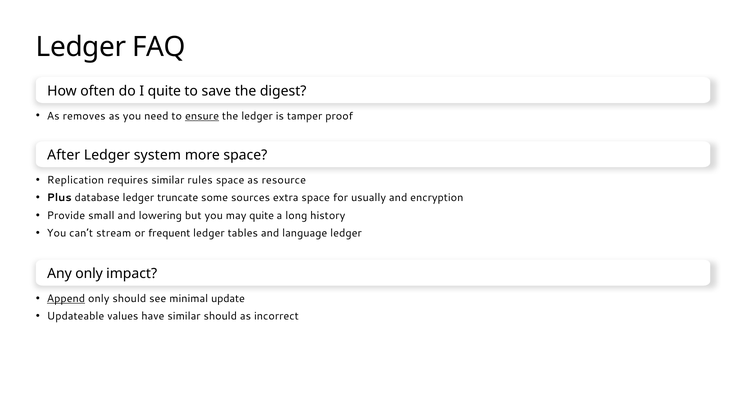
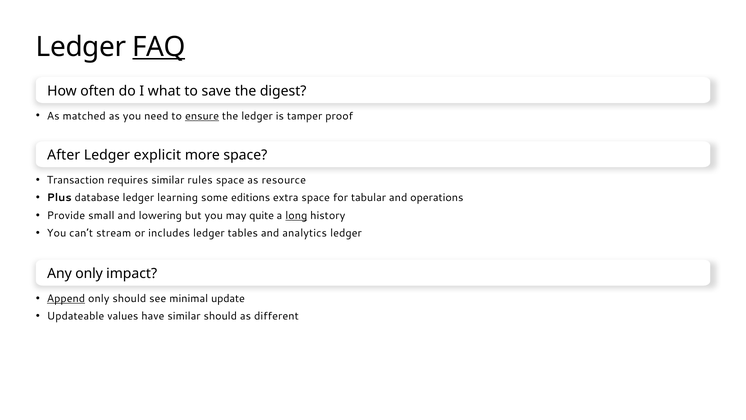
FAQ underline: none -> present (159, 47)
I quite: quite -> what (164, 91)
removes: removes -> matched (84, 116)
system: system -> explicit (157, 155)
Replication: Replication -> Transaction (76, 180)
truncate: truncate -> learning (178, 198)
sources: sources -> editions (251, 198)
usually: usually -> tabular (369, 198)
encryption: encryption -> operations (437, 198)
long underline: none -> present (296, 215)
frequent: frequent -> includes (169, 233)
language: language -> analytics (305, 233)
incorrect: incorrect -> different (276, 316)
